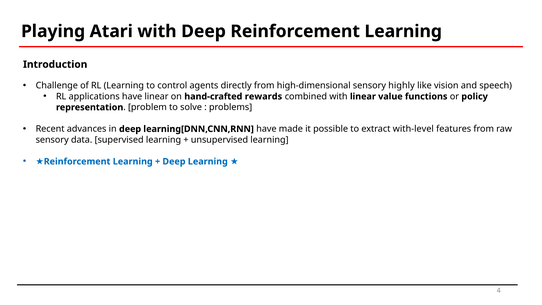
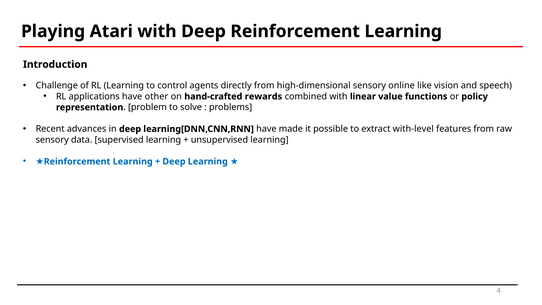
highly: highly -> online (402, 86)
have linear: linear -> other (156, 96)
